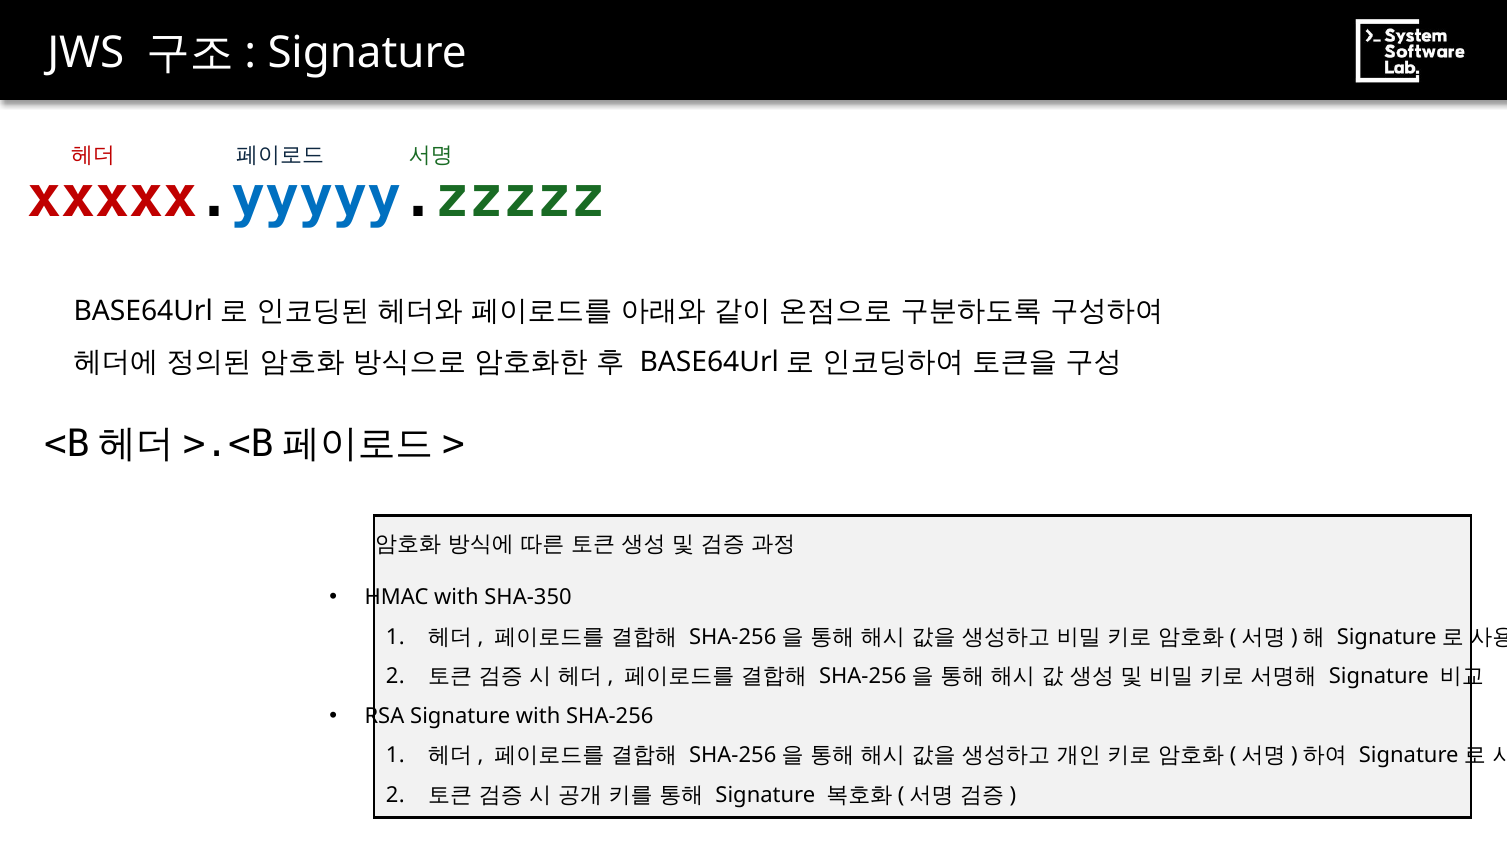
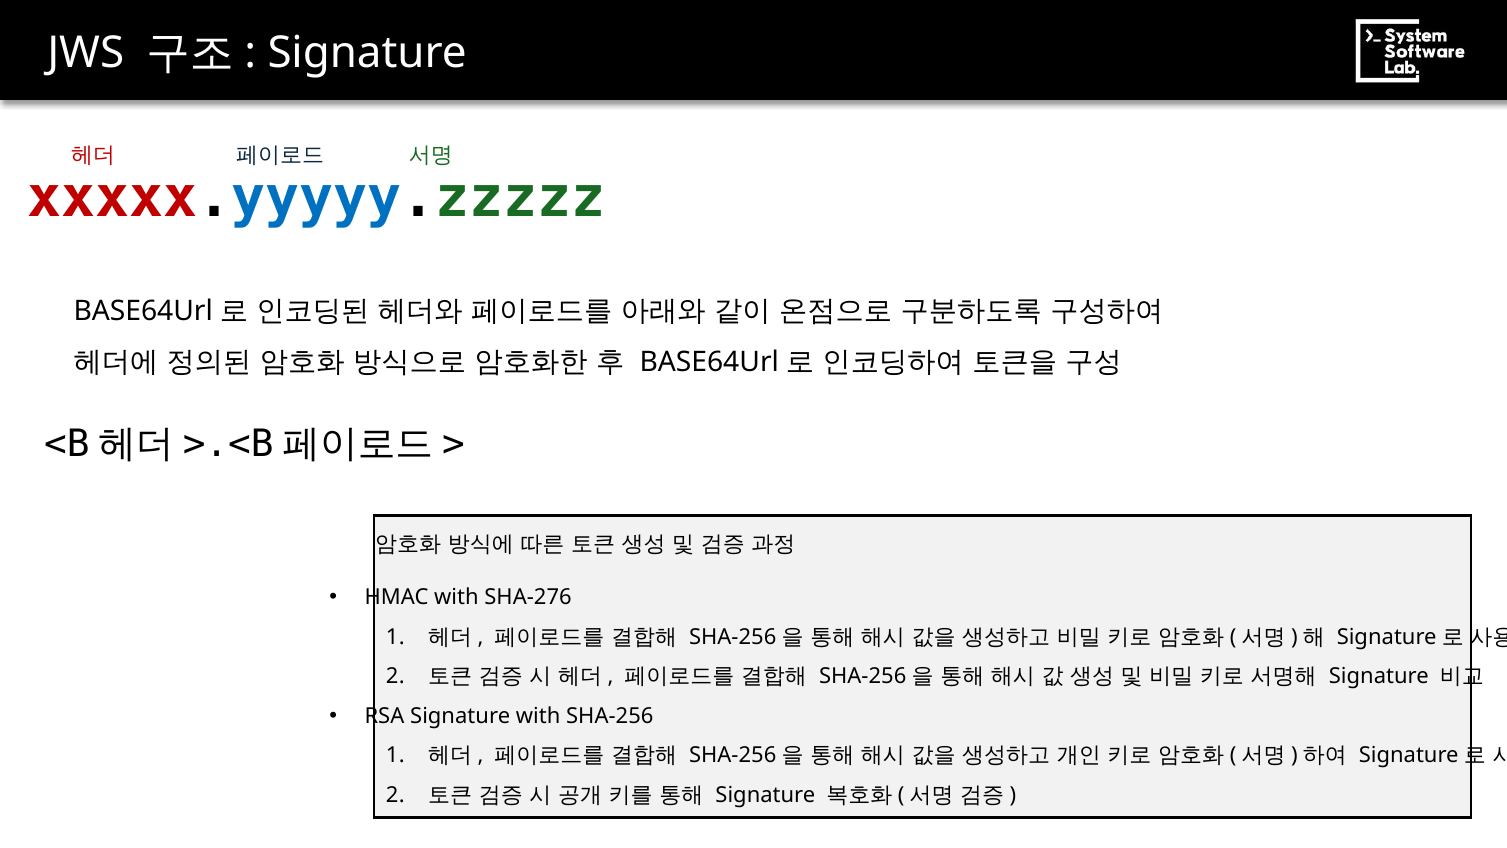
SHA-350: SHA-350 -> SHA-276 (528, 597)
